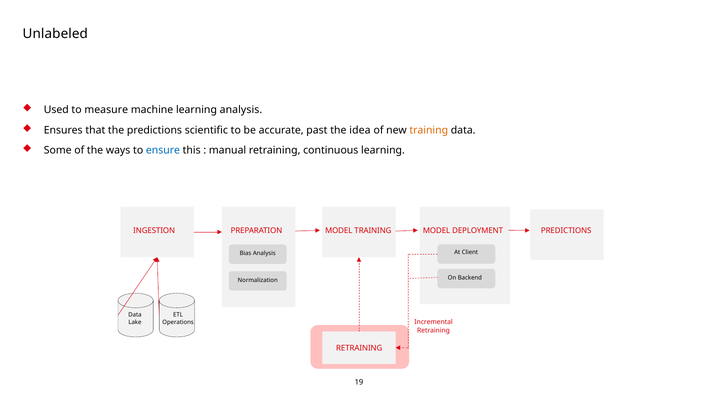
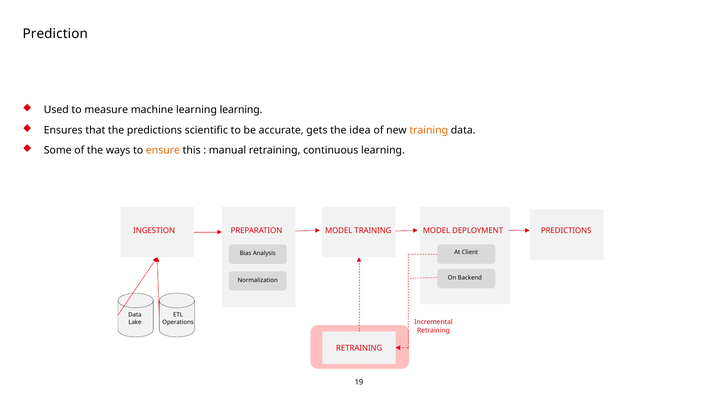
Unlabeled: Unlabeled -> Prediction (55, 34)
learning analysis: analysis -> learning (241, 110)
past: past -> gets (317, 130)
ensure colour: blue -> orange (163, 150)
